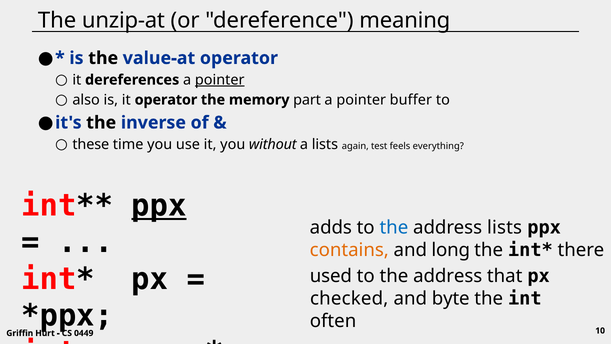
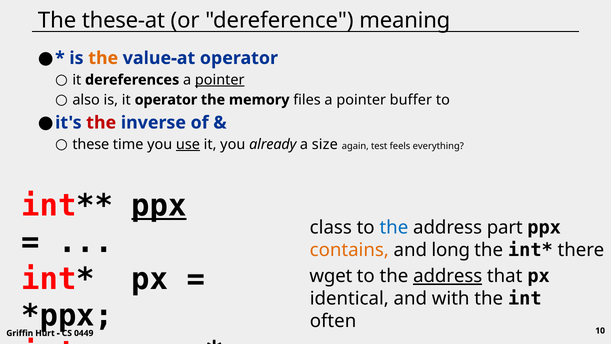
unzip-at: unzip-at -> these-at (123, 20)
the colour: black -> orange (103, 58)
part: part -> files (307, 100)
the colour: black -> red (101, 123)
use underline: none -> present (188, 144)
without: without -> already (273, 144)
a lists: lists -> size (325, 144)
adds: adds -> class (331, 227)
address lists: lists -> part (505, 227)
used: used -> wget (331, 276)
address underline: none -> present (448, 276)
checked: checked -> identical (349, 298)
byte: byte -> with (451, 298)
